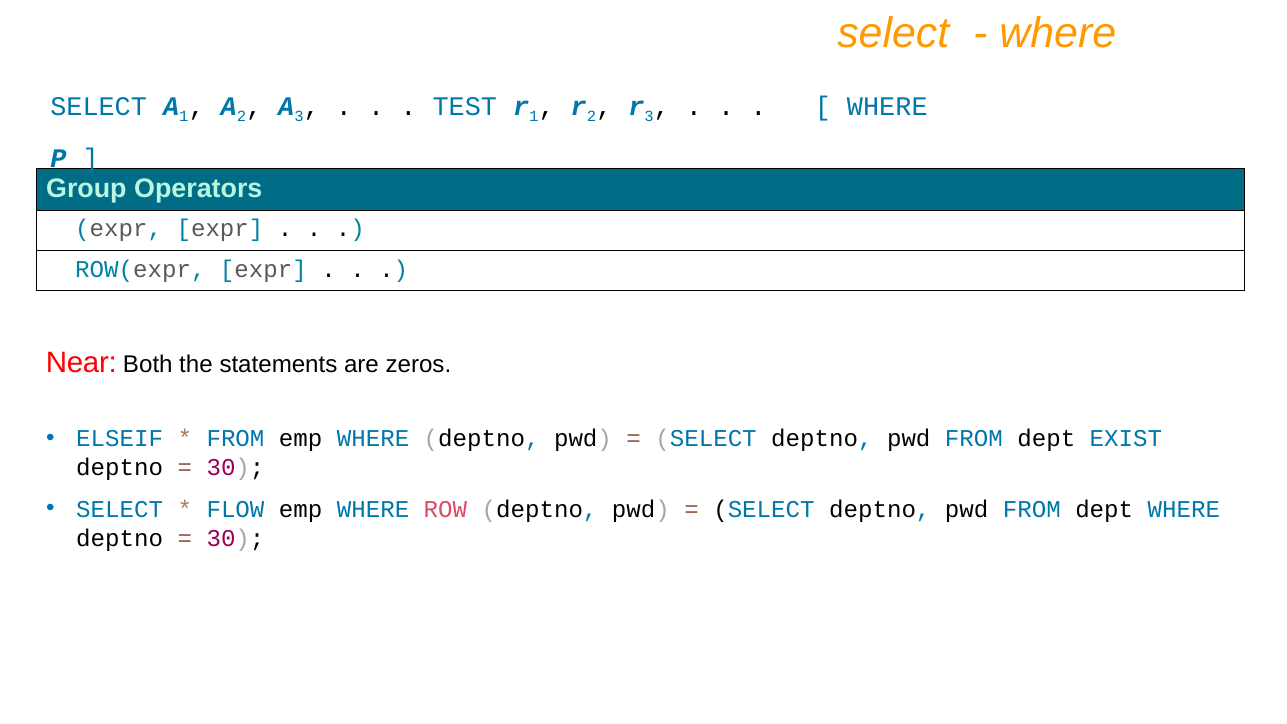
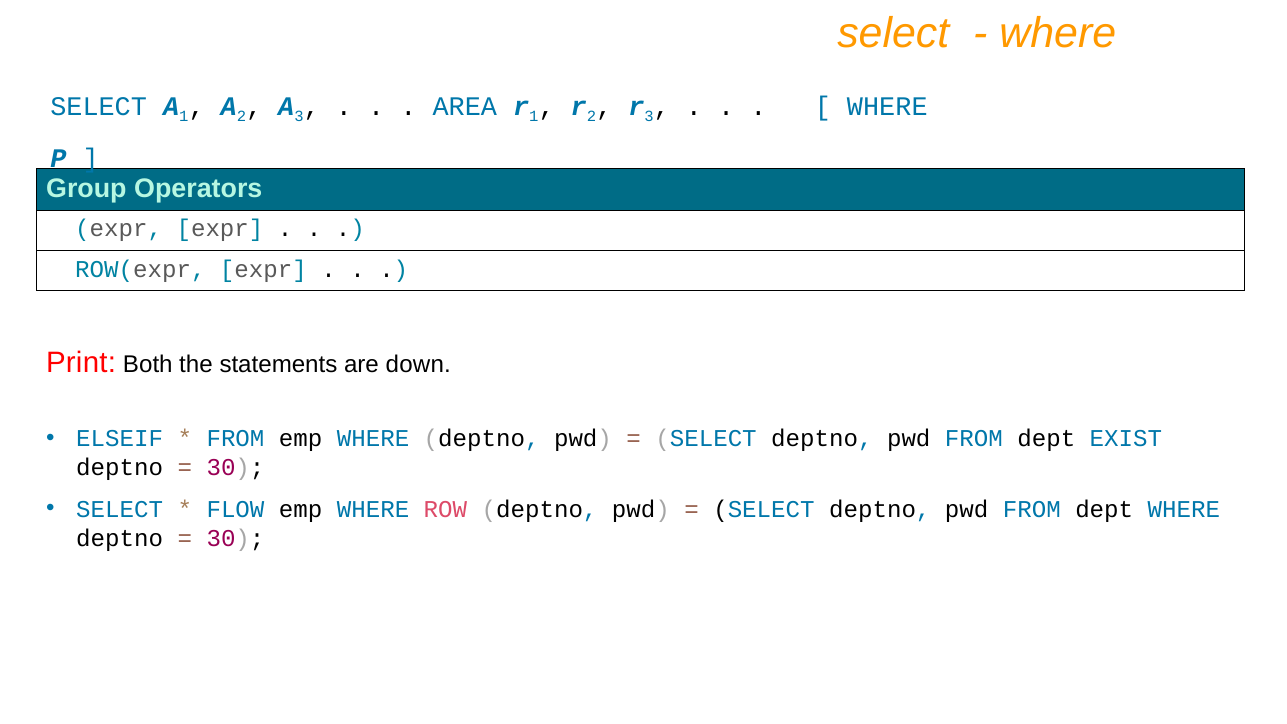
TEST: TEST -> AREA (465, 106)
Near: Near -> Print (81, 362)
zeros: zeros -> down (418, 364)
